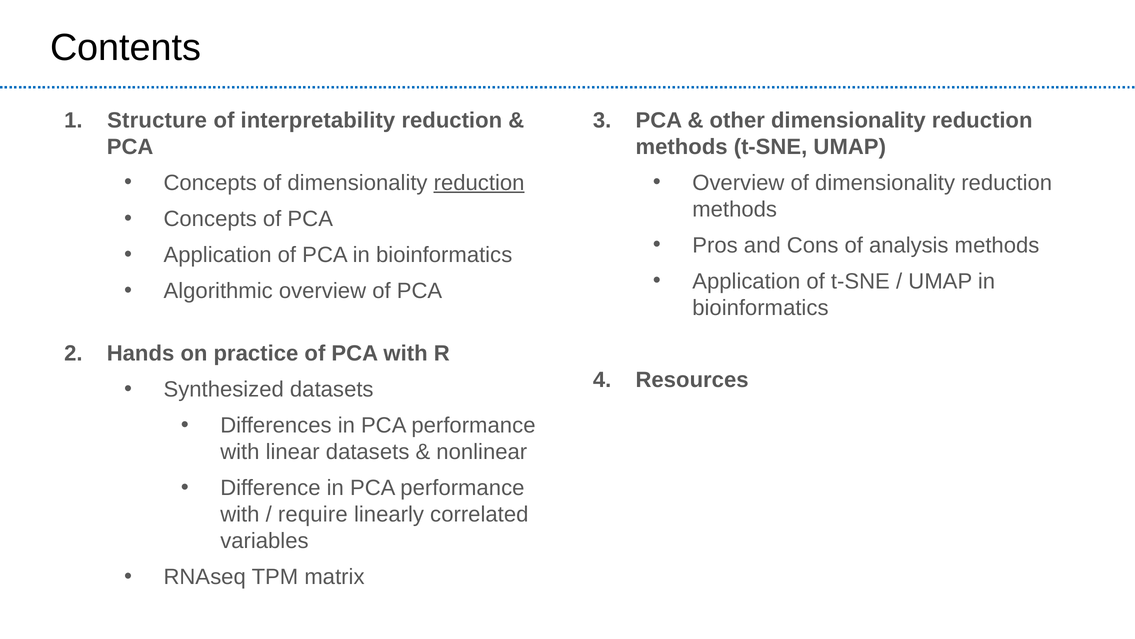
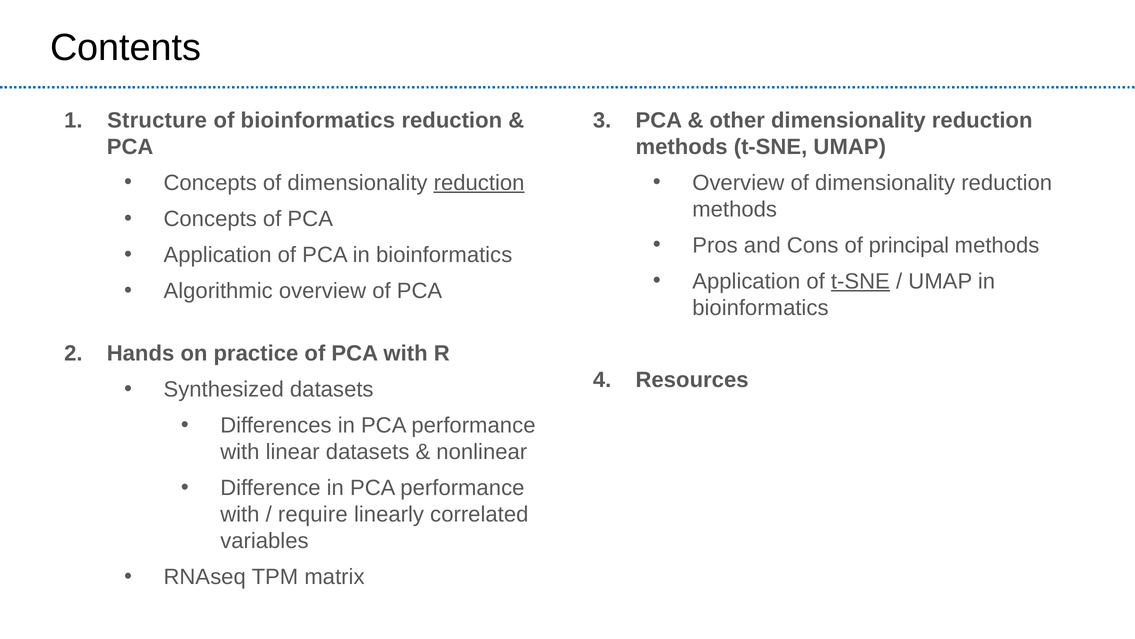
of interpretability: interpretability -> bioinformatics (318, 120)
analysis: analysis -> principal (909, 245)
t-SNE underline: none -> present (860, 281)
